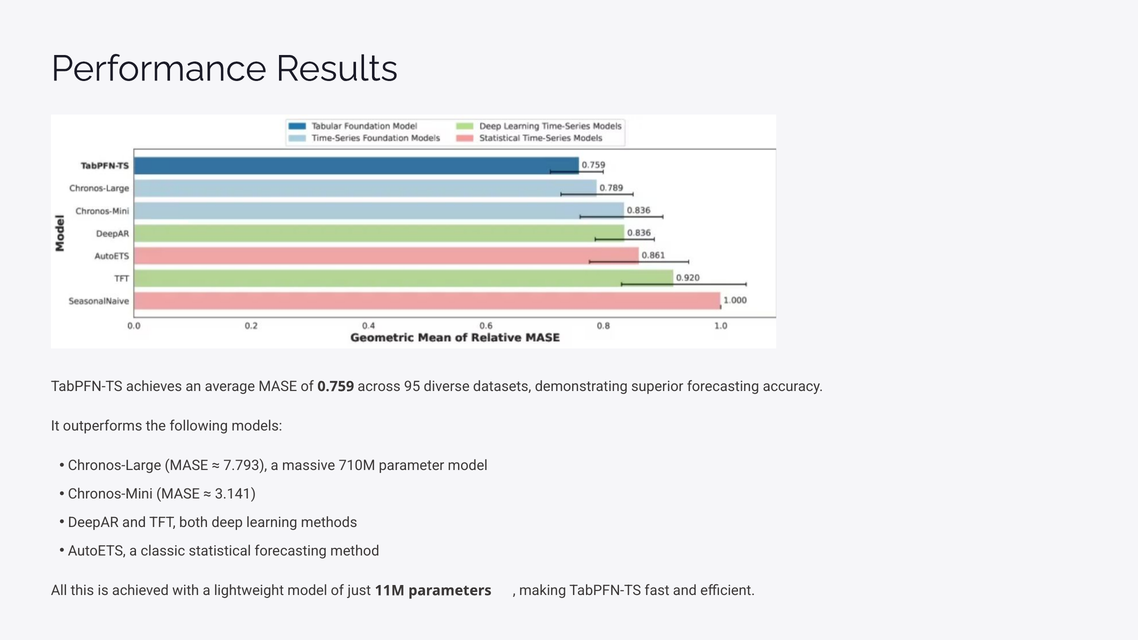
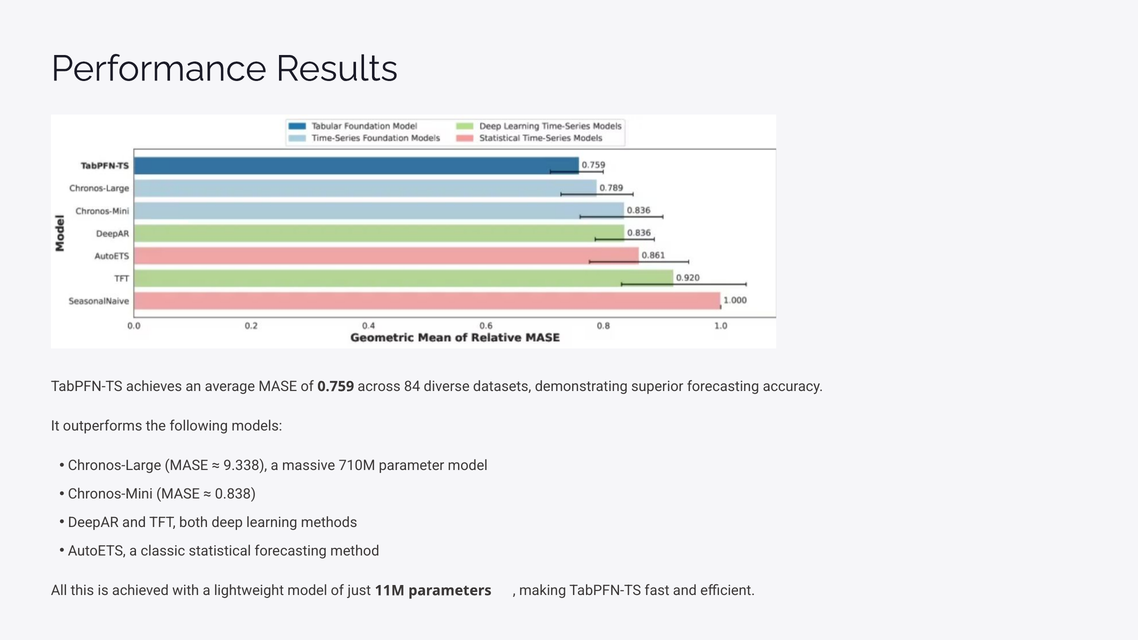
95: 95 -> 84 (412, 387)
7.793: 7.793 -> 9.338 (245, 466)
3.141: 3.141 -> 0.838 (235, 494)
